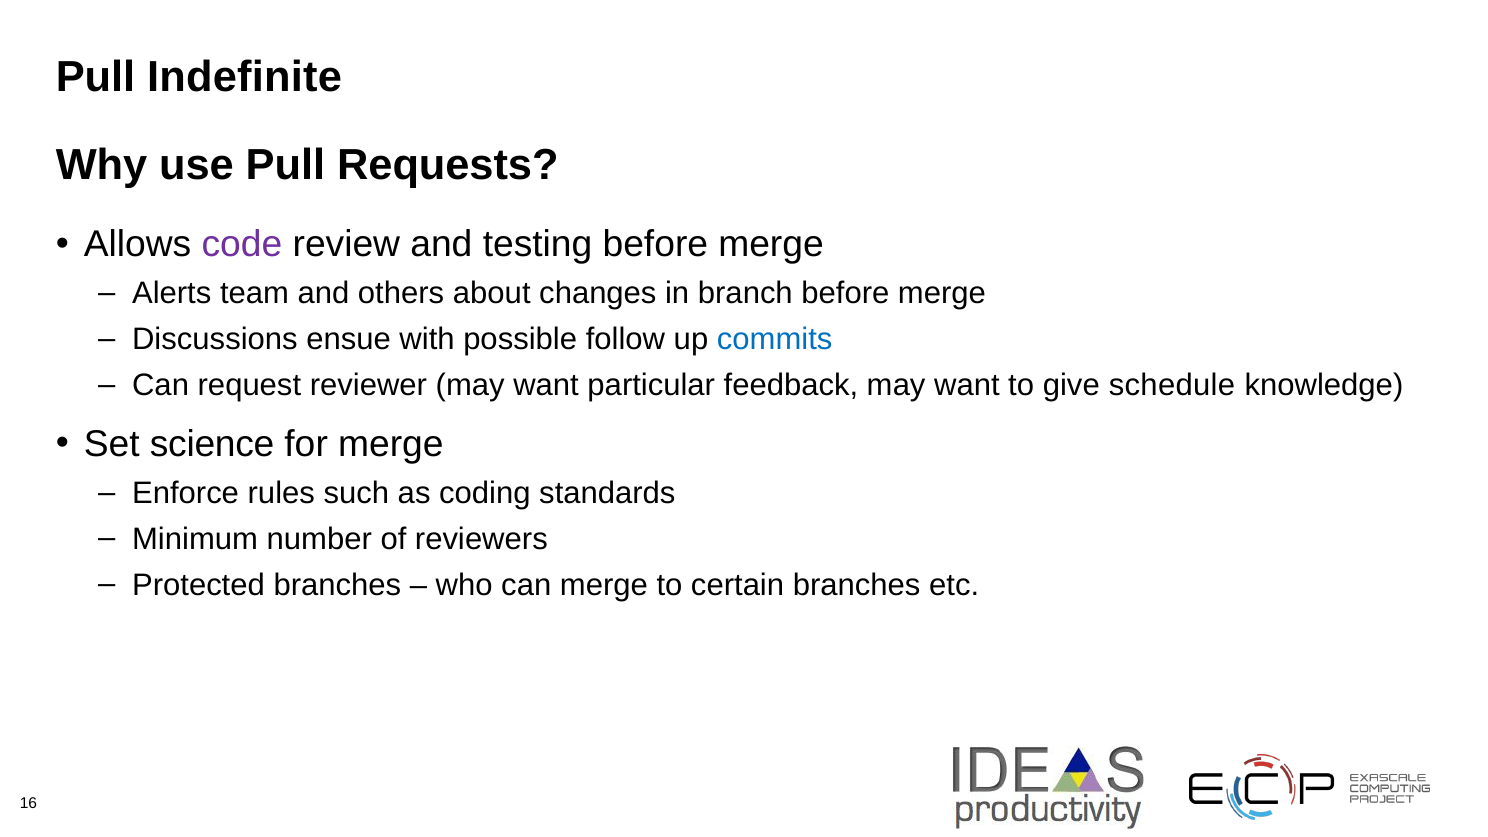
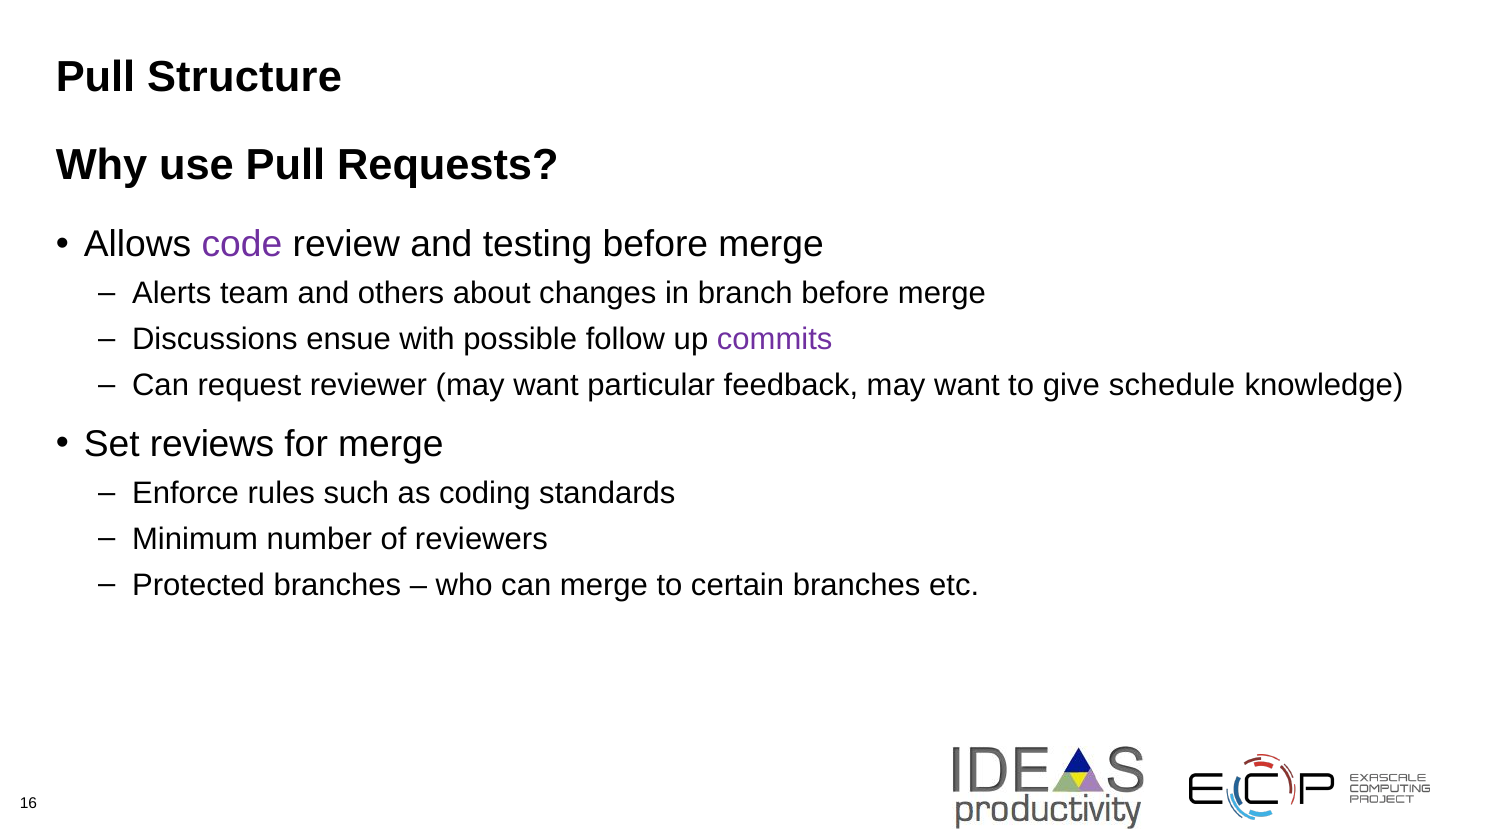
Indefinite: Indefinite -> Structure (244, 77)
commits colour: blue -> purple (775, 340)
science: science -> reviews (212, 444)
